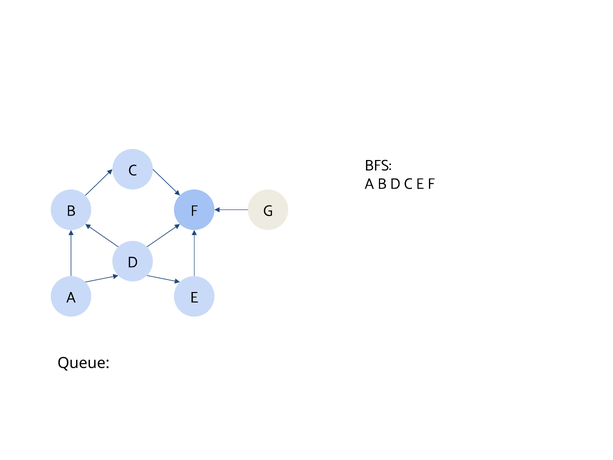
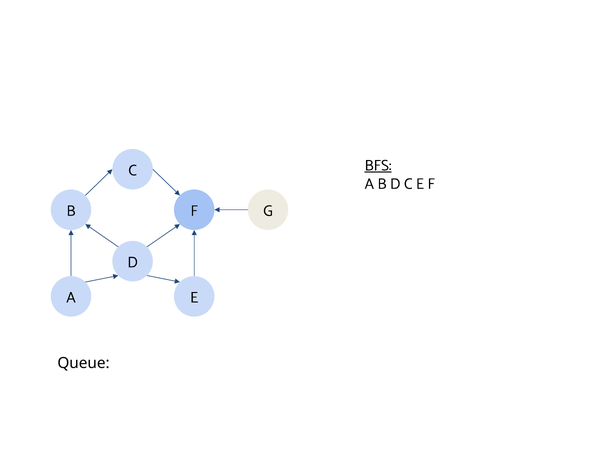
BFS underline: none -> present (378, 165)
